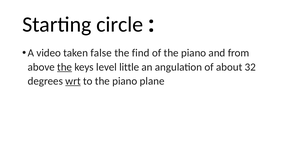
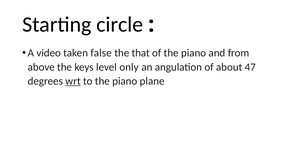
find: find -> that (141, 53)
the underline: present -> none (65, 67)
little: little -> only (129, 67)
32: 32 -> 47 (250, 67)
